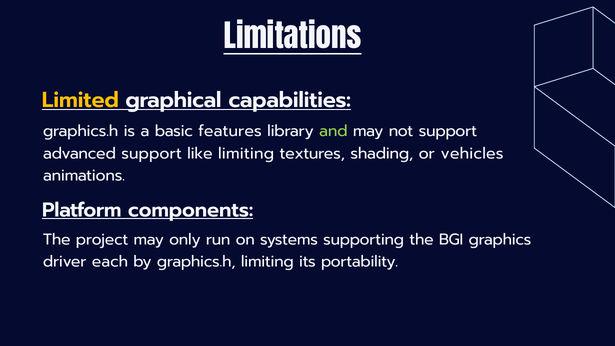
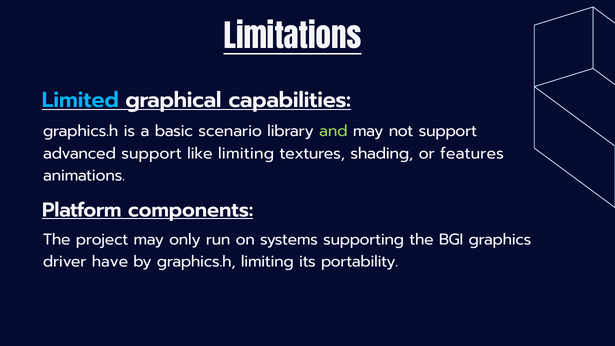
Limited colour: yellow -> light blue (80, 100)
features: features -> scenario (230, 131)
vehicles: vehicles -> features (472, 153)
each: each -> have (110, 262)
